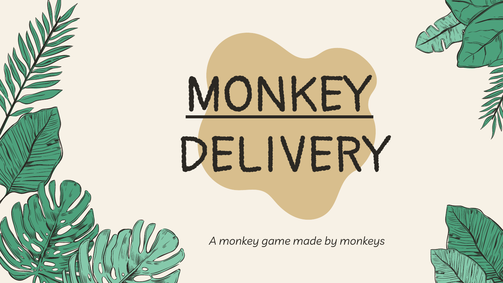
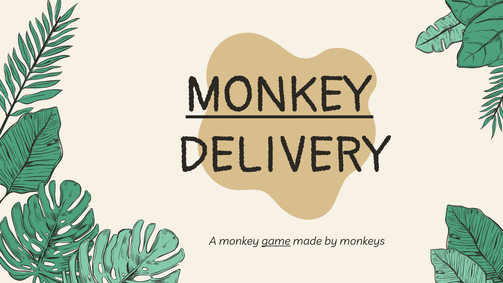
game underline: none -> present (276, 241)
